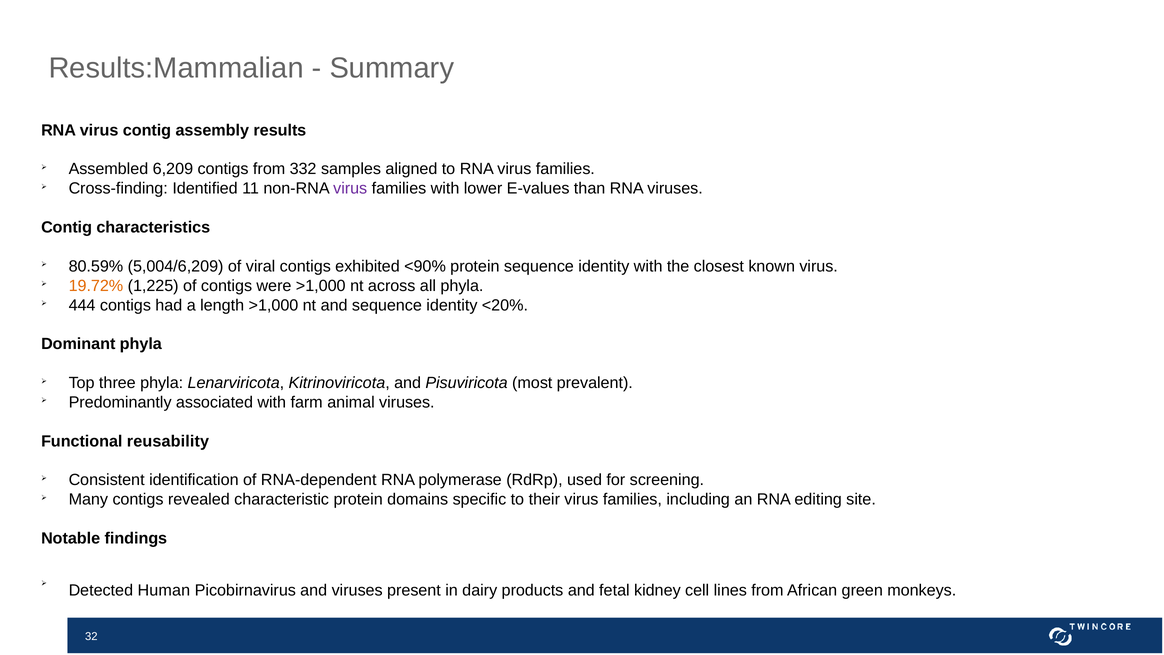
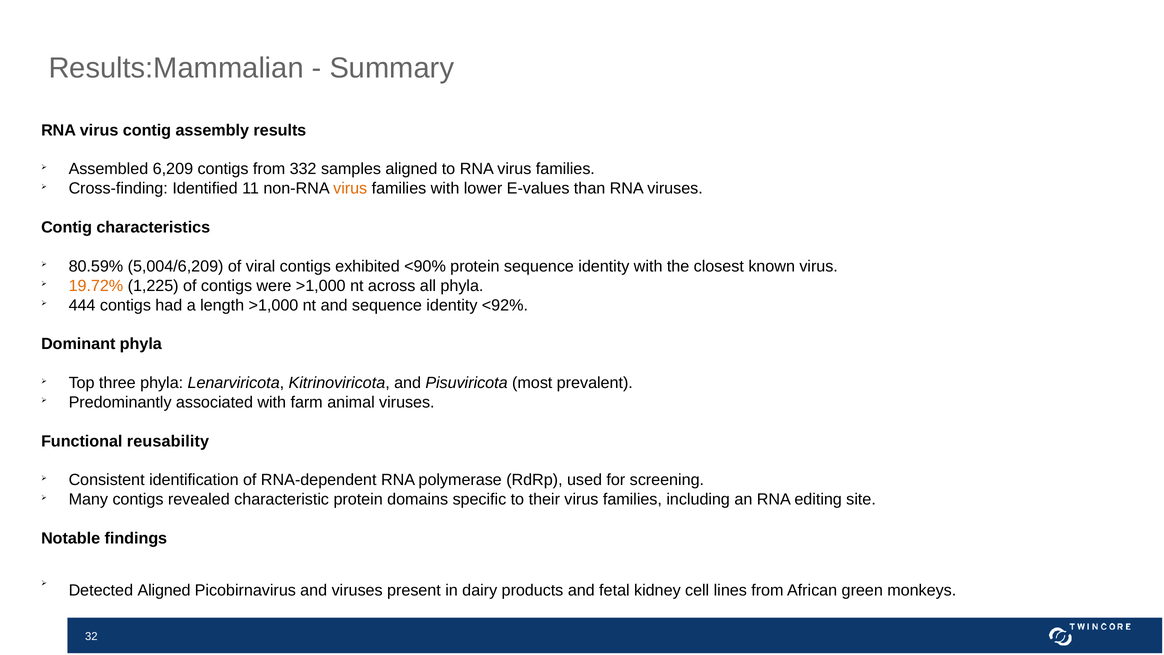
virus colour: purple -> orange (350, 189)
<20%: <20% -> <92% (505, 305)
Detected Human: Human -> Aligned (164, 590)
